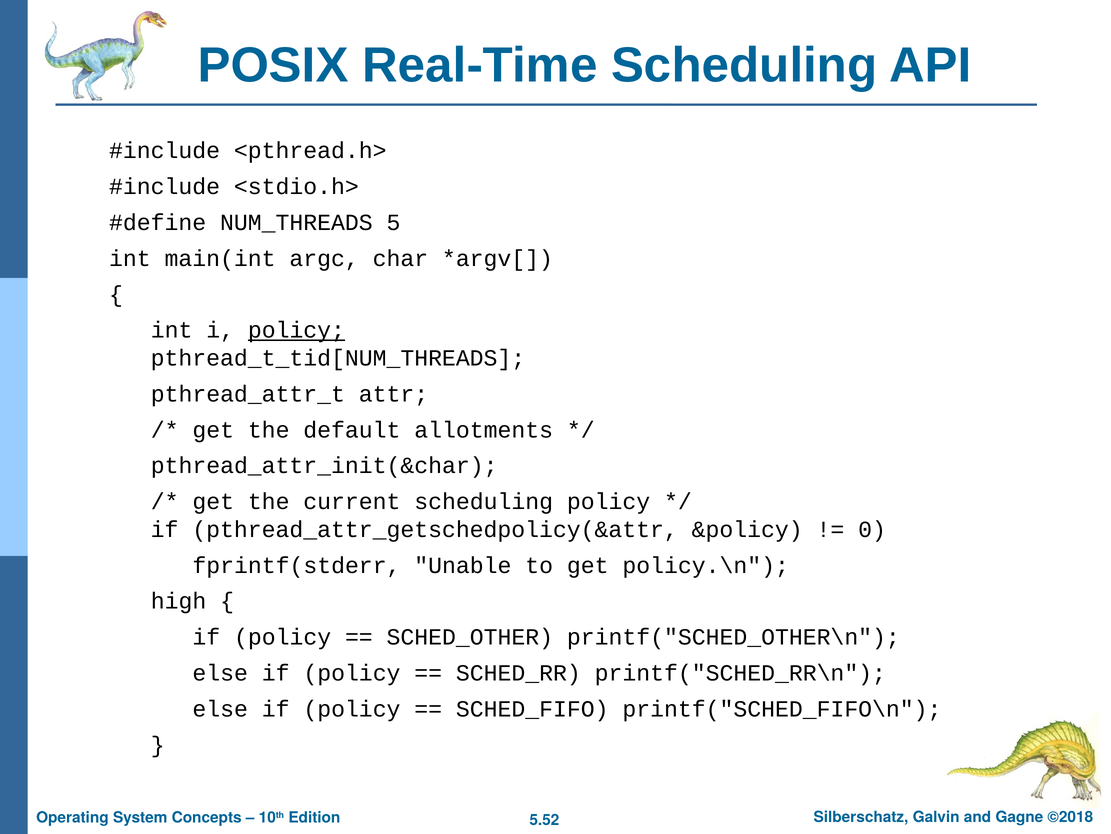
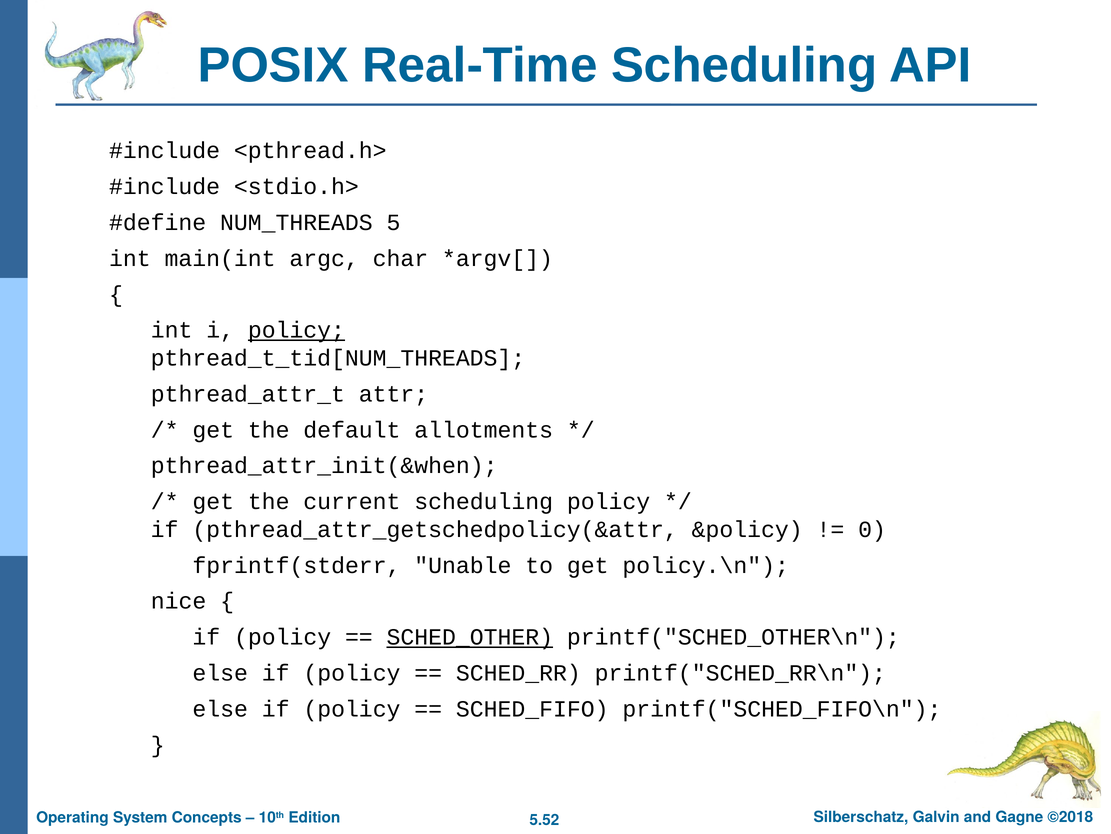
pthread_attr_init(&char: pthread_attr_init(&char -> pthread_attr_init(&when (324, 465)
high: high -> nice (179, 601)
SCHED_OTHER underline: none -> present (470, 637)
